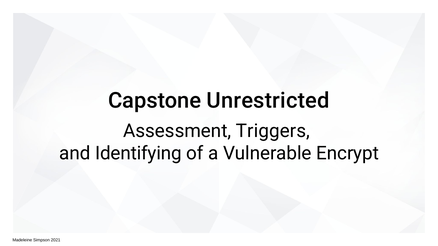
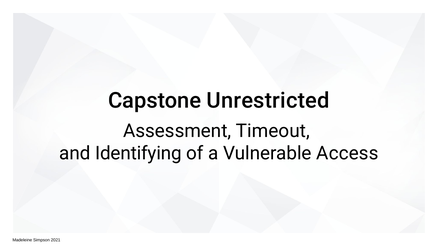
Triggers: Triggers -> Timeout (273, 131)
Encrypt: Encrypt -> Access (347, 154)
